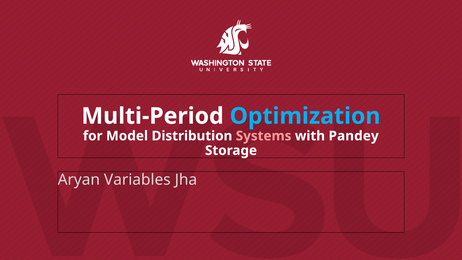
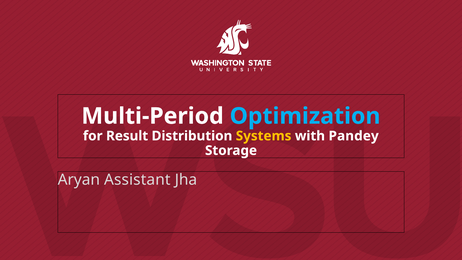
Model: Model -> Result (127, 136)
Systems colour: pink -> yellow (264, 136)
Variables: Variables -> Assistant (137, 180)
